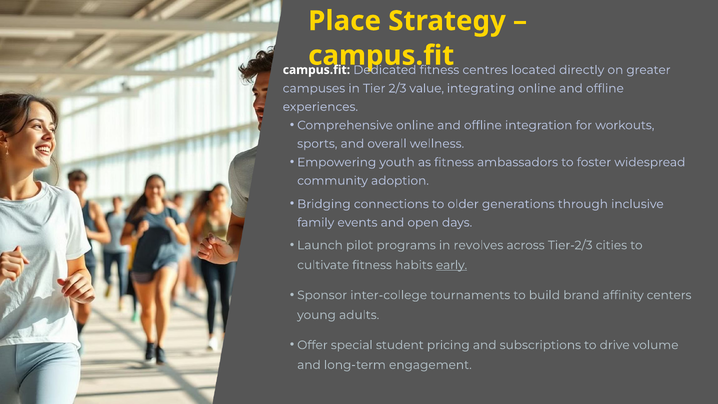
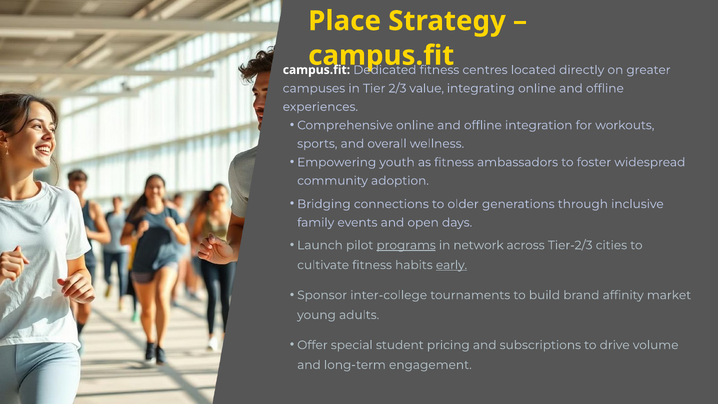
programs underline: none -> present (406, 245)
revolves: revolves -> network (478, 245)
centers: centers -> market (669, 295)
